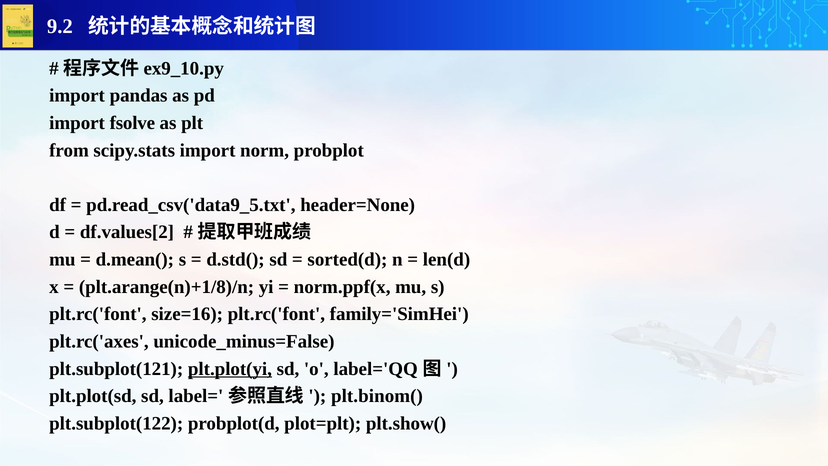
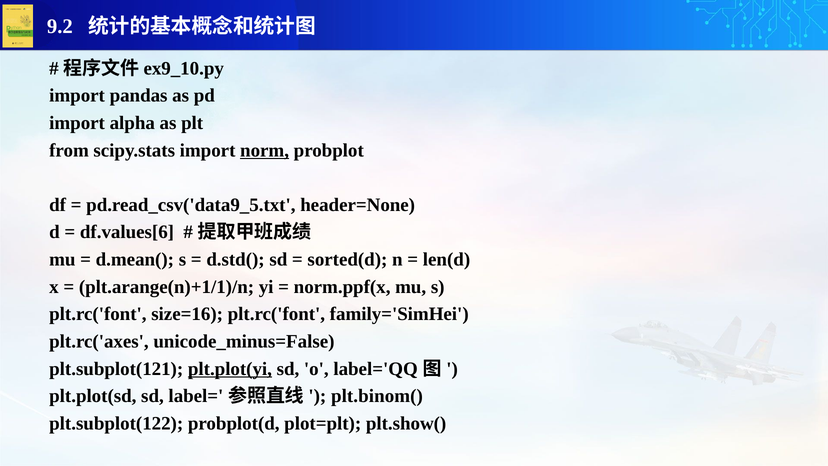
fsolve: fsolve -> alpha (132, 123)
norm underline: none -> present (265, 150)
df.values[2: df.values[2 -> df.values[6 (127, 232)
plt.arange(n)+1/8)/n: plt.arange(n)+1/8)/n -> plt.arange(n)+1/1)/n (166, 287)
